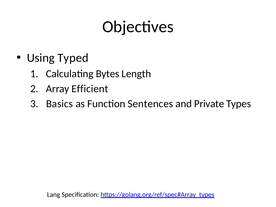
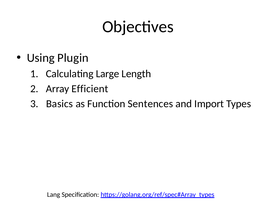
Typed: Typed -> Plugin (73, 58)
Bytes: Bytes -> Large (108, 74)
Private: Private -> Import (209, 104)
